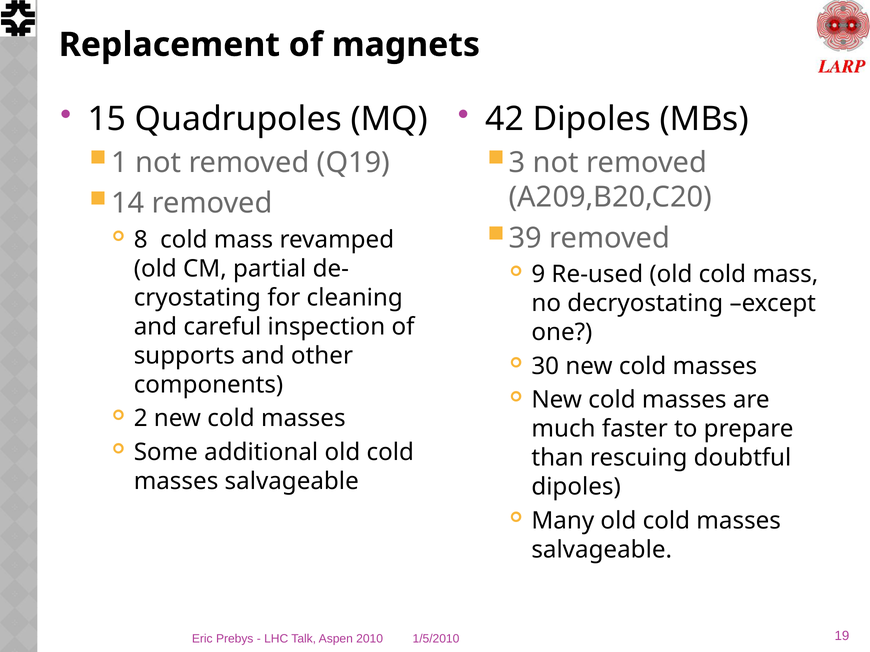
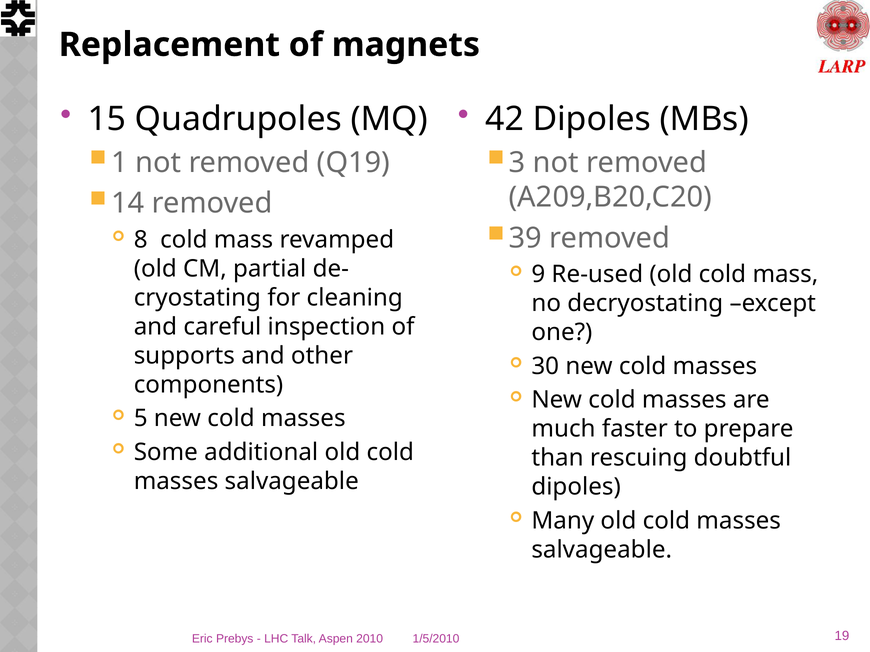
2: 2 -> 5 (141, 419)
